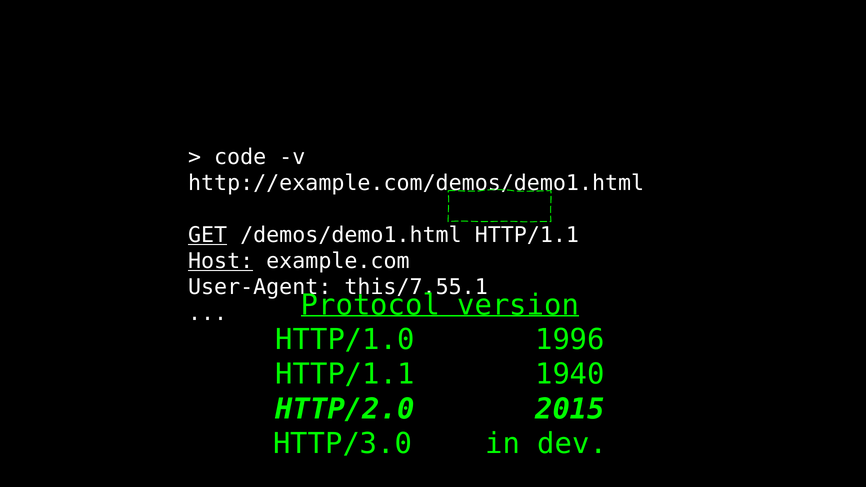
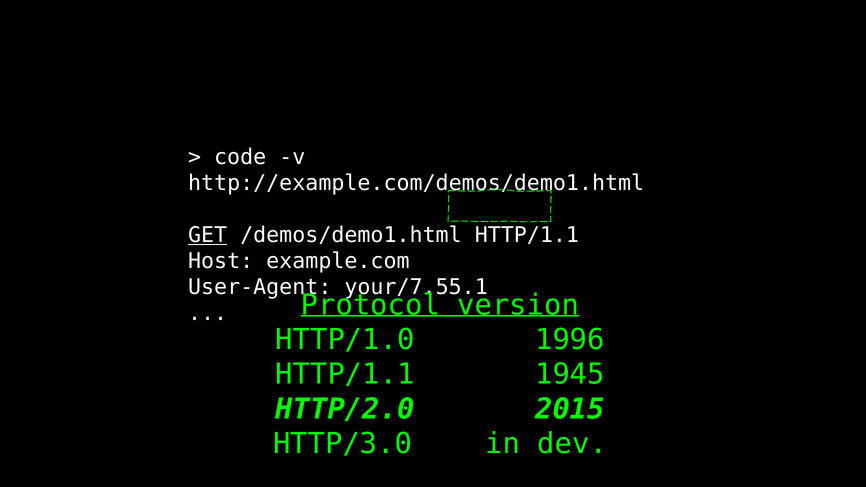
Host underline: present -> none (221, 261)
this/7.55.1: this/7.55.1 -> your/7.55.1 (416, 287)
1940: 1940 -> 1945 (570, 374)
